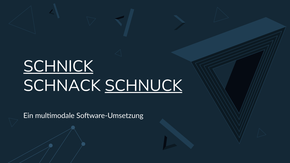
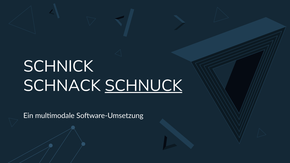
SCHNICK underline: present -> none (58, 66)
